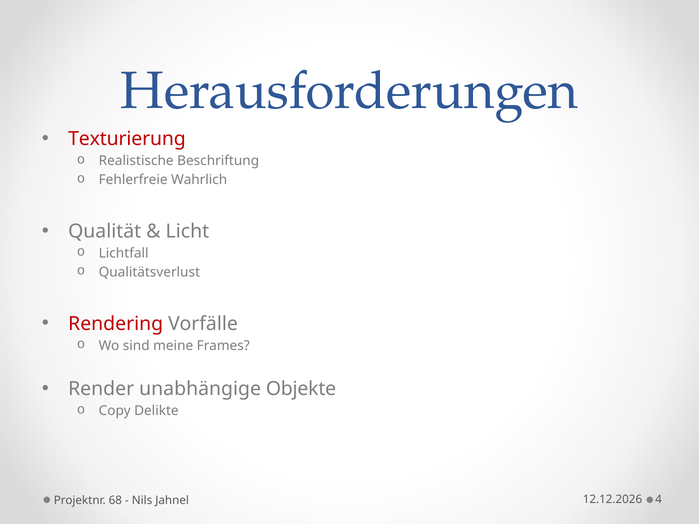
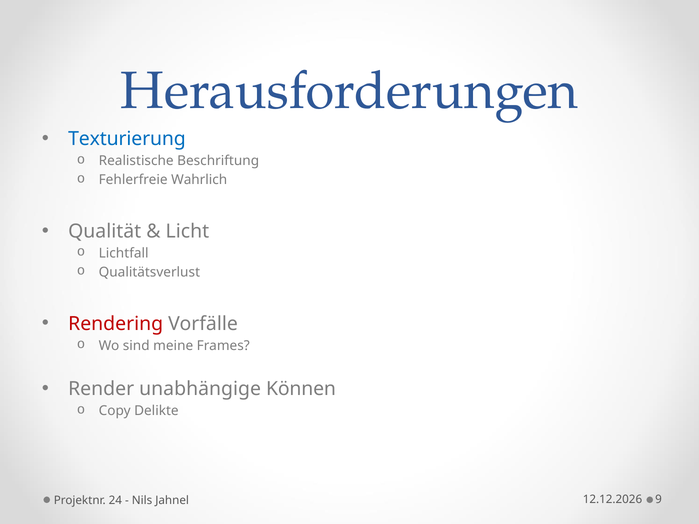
Texturierung colour: red -> blue (127, 139)
Objekte: Objekte -> Können (301, 389)
68: 68 -> 24 (115, 501)
4: 4 -> 9 (659, 500)
